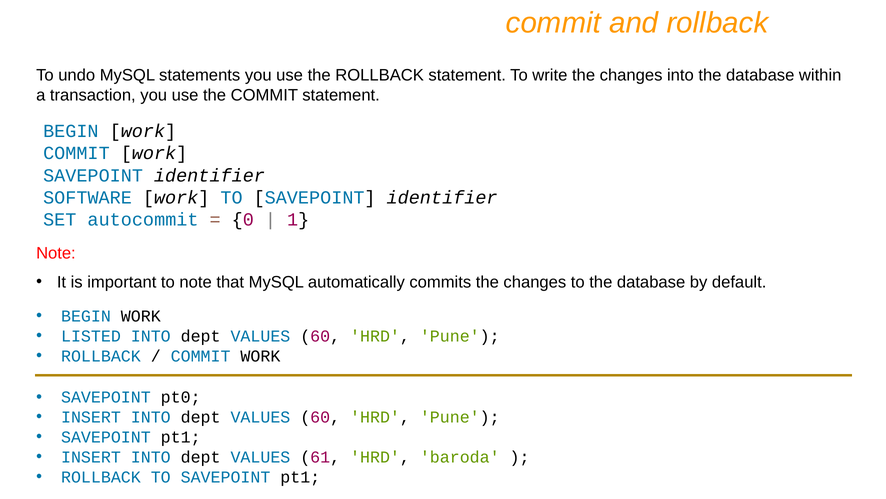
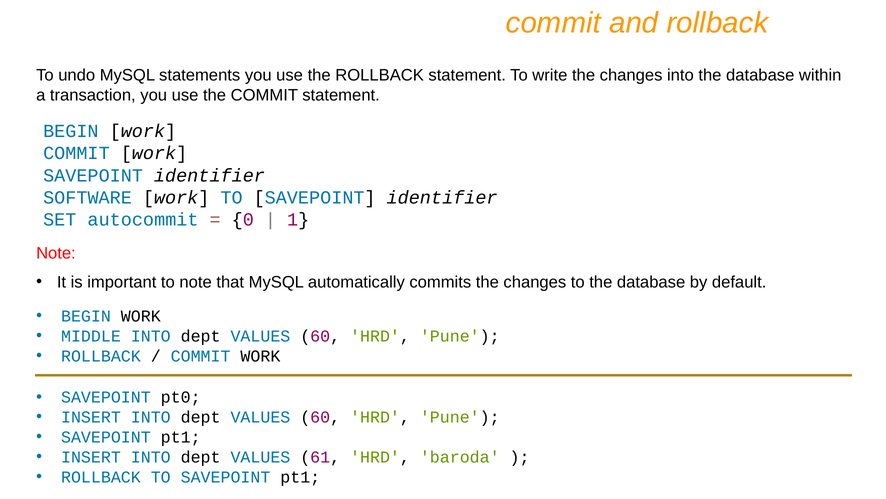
LISTED: LISTED -> MIDDLE (91, 336)
